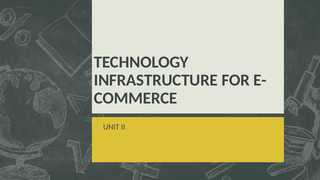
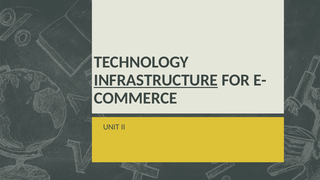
INFRASTRUCTURE underline: none -> present (156, 80)
